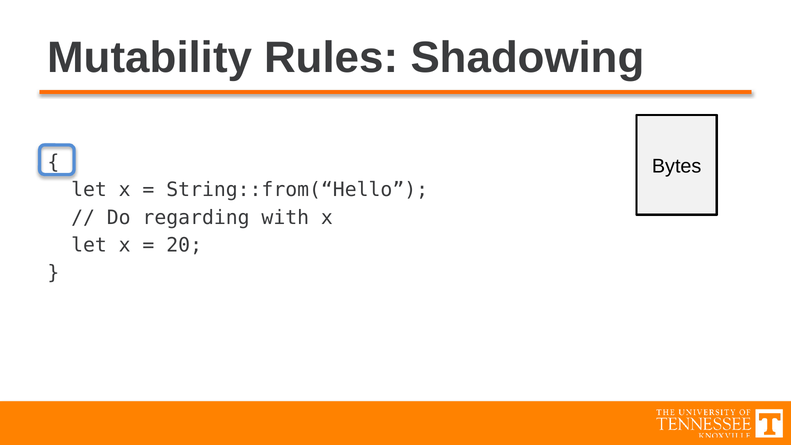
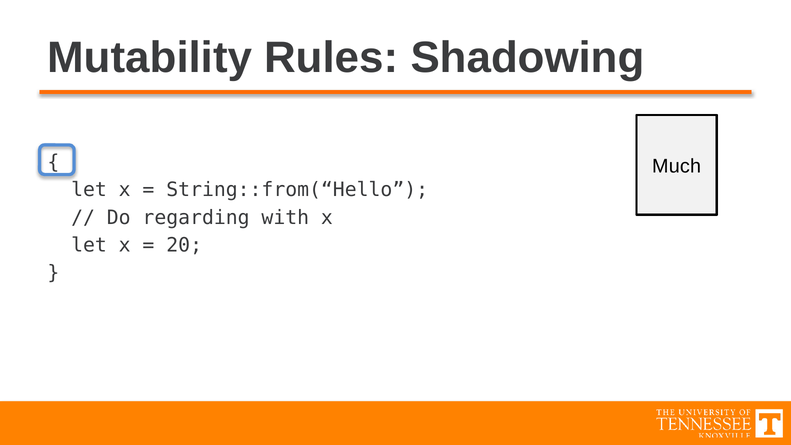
Bytes: Bytes -> Much (677, 166)
